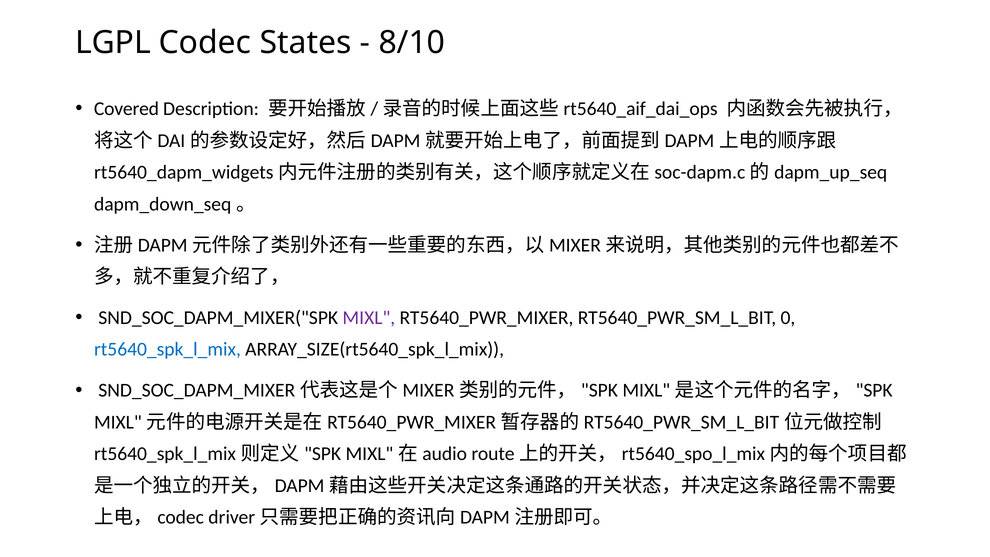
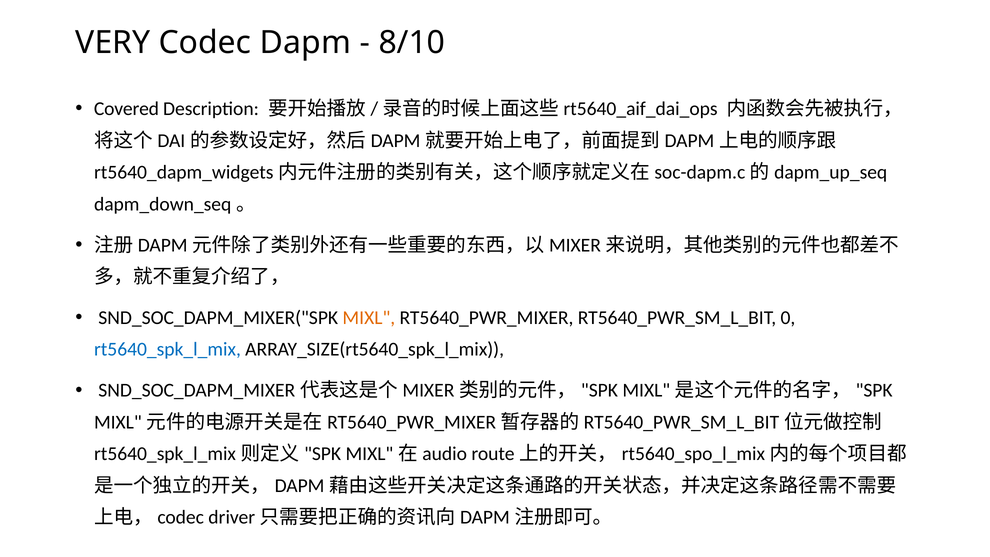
LGPL: LGPL -> VERY (113, 42)
States: States -> Dapm (305, 42)
MIXL colour: purple -> orange (369, 318)
